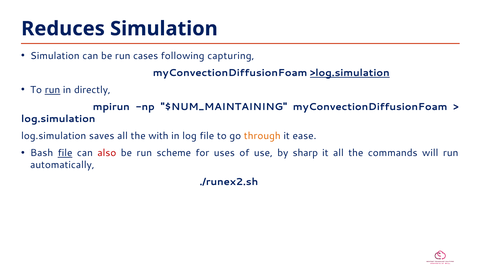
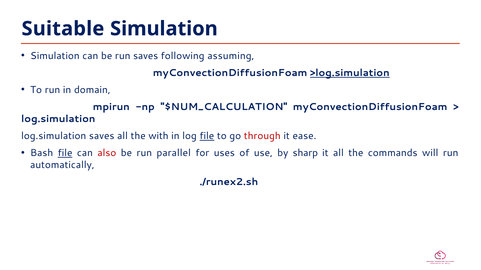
Reduces: Reduces -> Suitable (63, 29)
run cases: cases -> saves (146, 56)
capturing: capturing -> assuming (231, 56)
run underline: present -> none (52, 90)
directly: directly -> domain (92, 90)
$NUM_MAINTAINING: $NUM_MAINTAINING -> $NUM_CALCULATION (224, 107)
file underline: none -> present (207, 136)
through colour: orange -> red (262, 136)
scheme: scheme -> parallel (174, 153)
